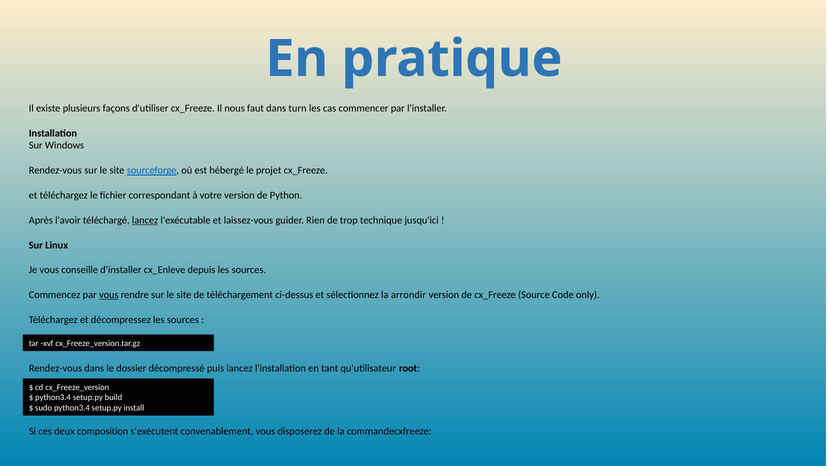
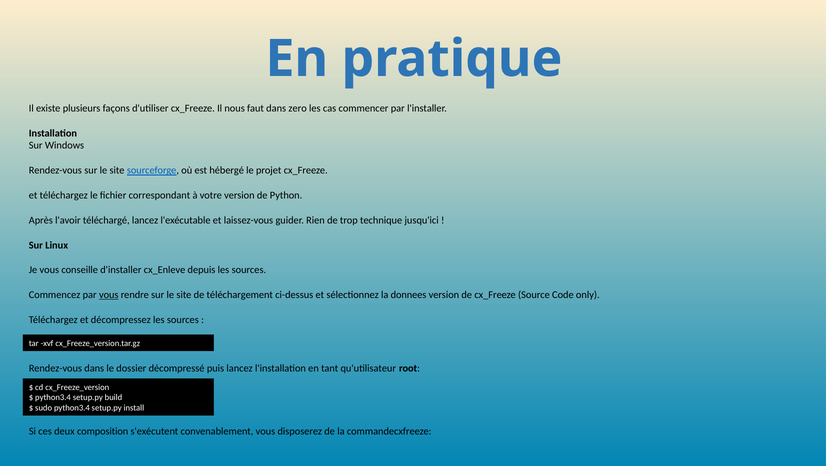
turn: turn -> zero (298, 108)
lancez underline: present -> none (145, 220)
arrondir: arrondir -> donnees (409, 295)
